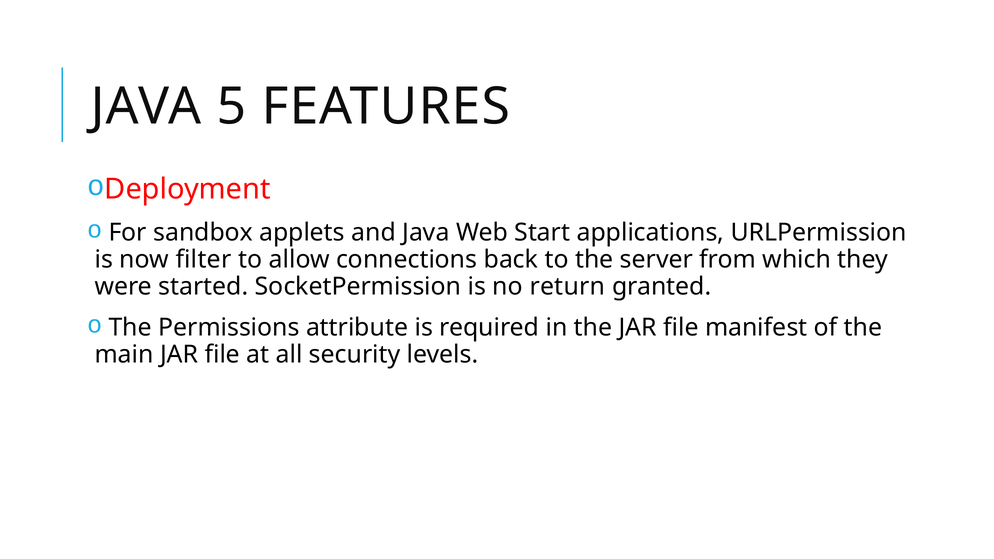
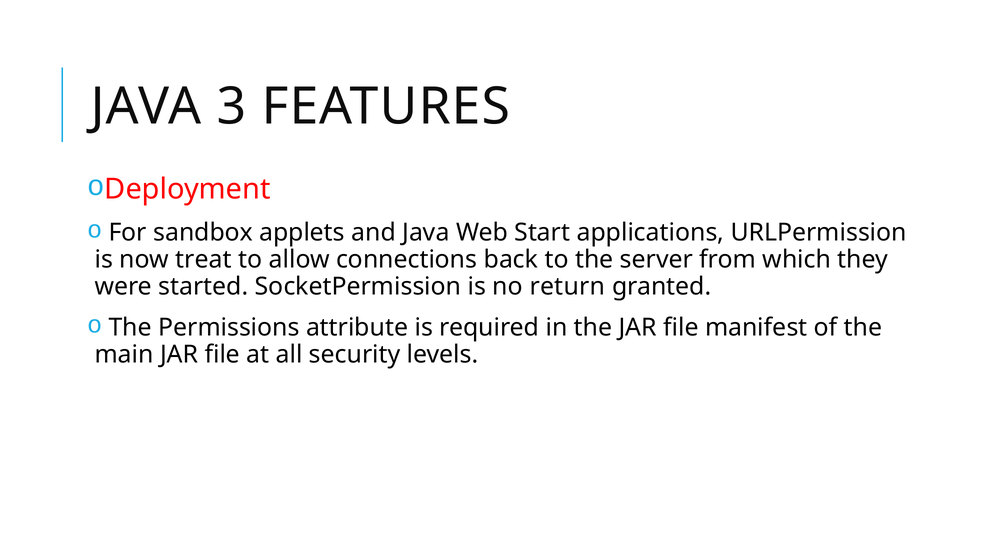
5: 5 -> 3 (232, 107)
filter: filter -> treat (204, 260)
